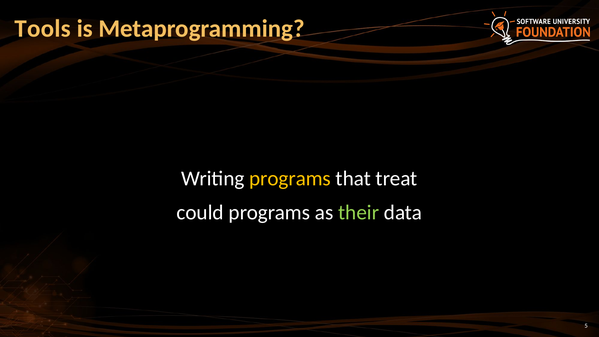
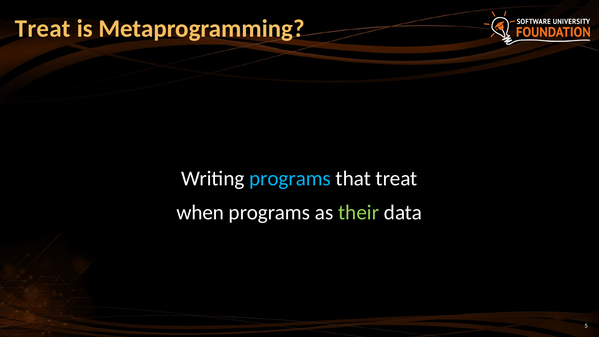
Tools: Tools -> Treat (43, 29)
programs colour: yellow -> light blue (290, 178)
could: could -> when (200, 213)
